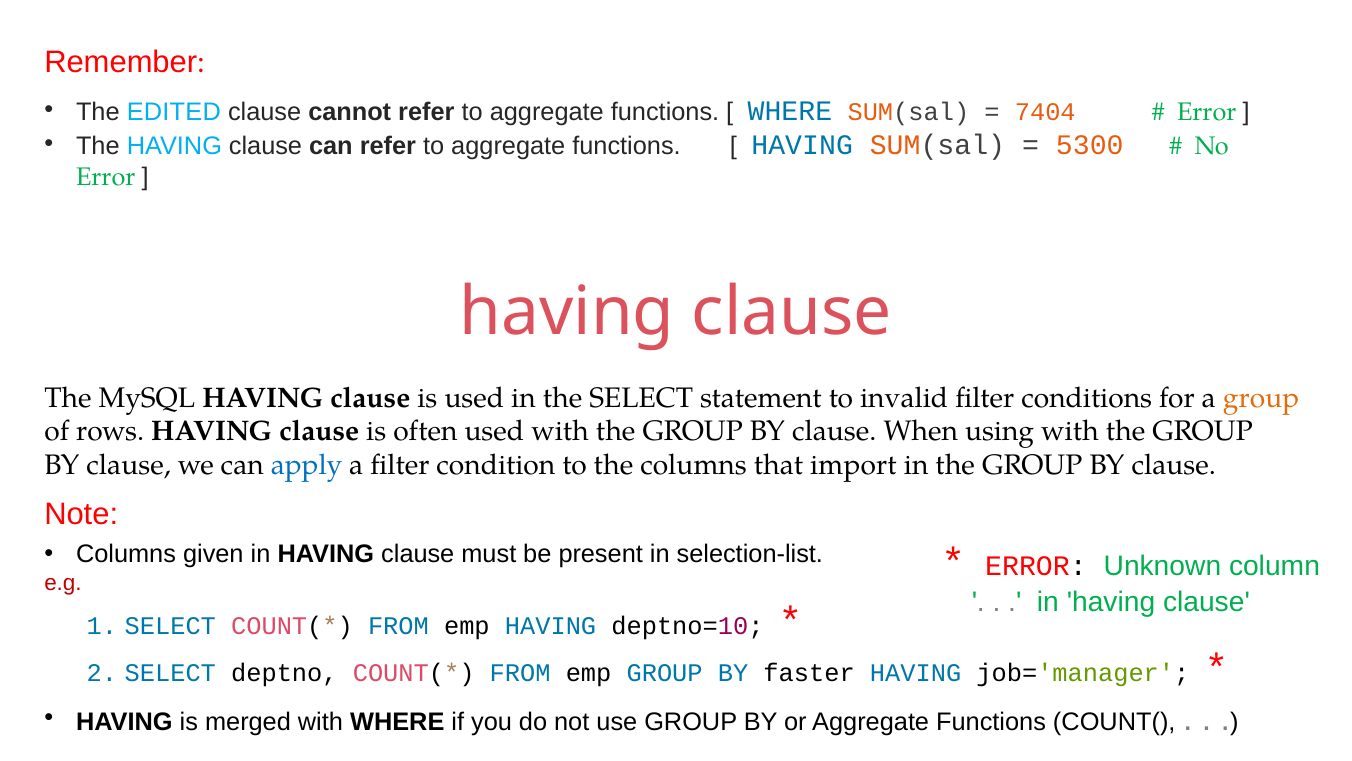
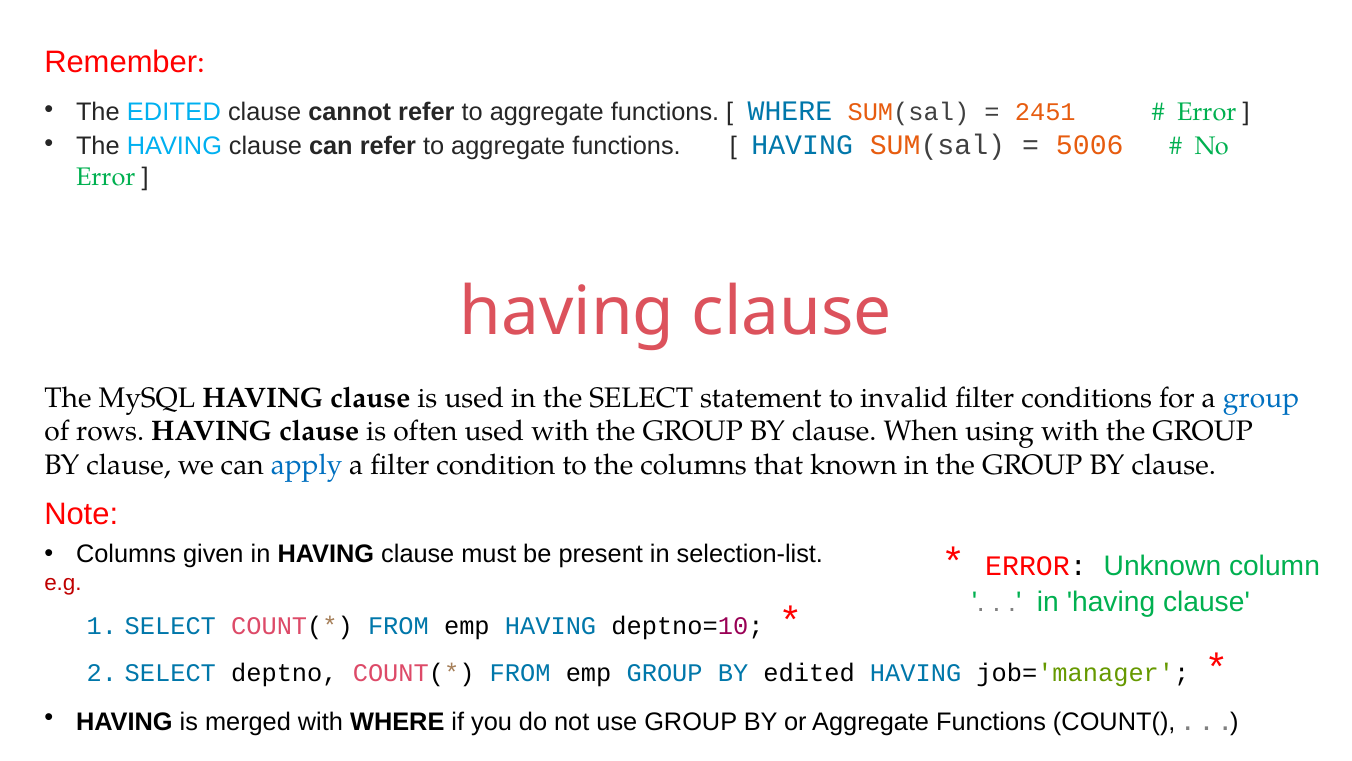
7404: 7404 -> 2451 (1045, 112)
5300: 5300 -> 5006 (1090, 145)
group colour: orange -> blue (1261, 398)
import: import -> known (854, 465)
BY faster: faster -> edited (809, 673)
